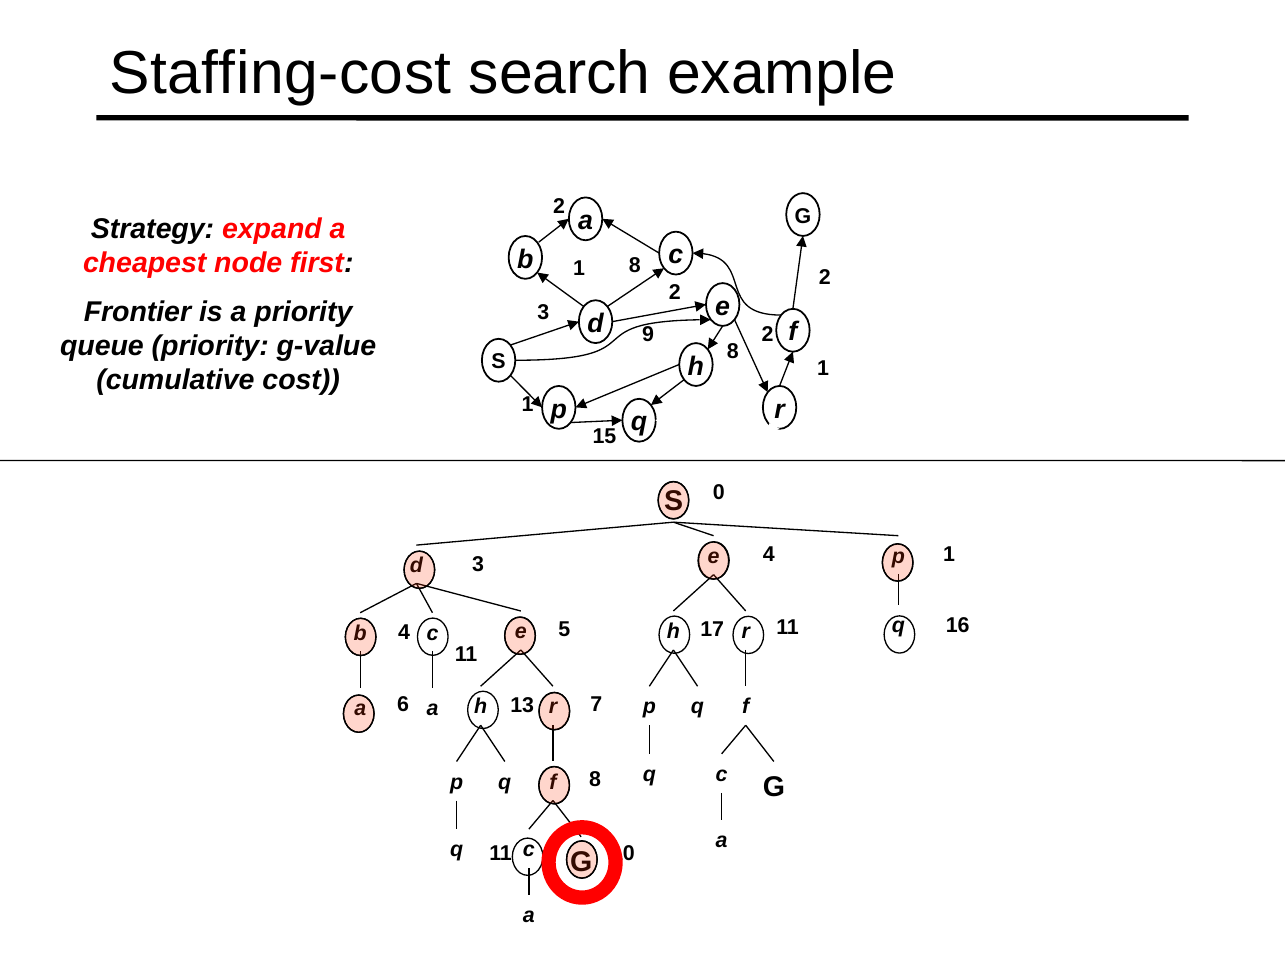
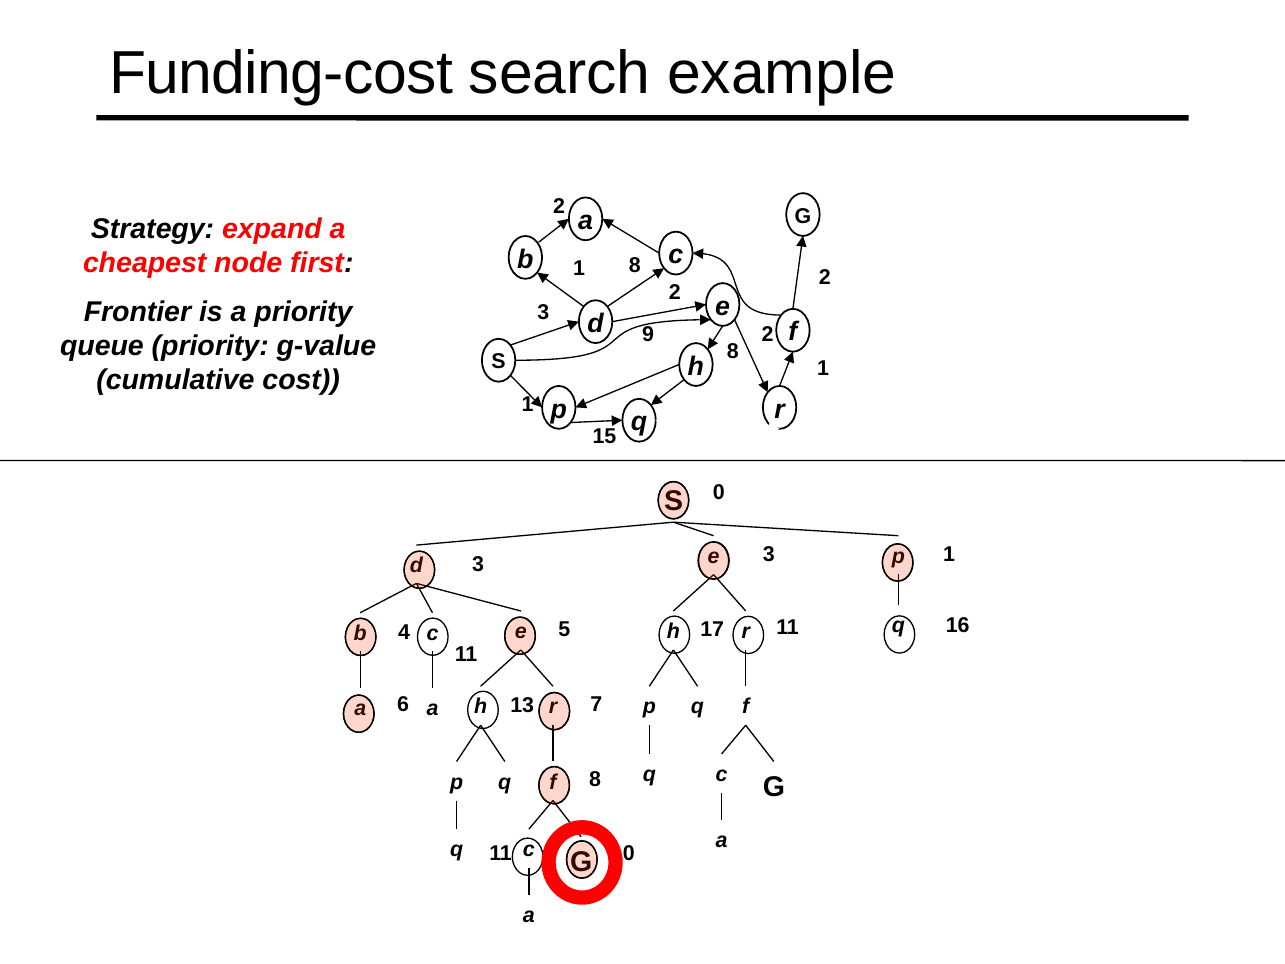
Staffing-cost: Staffing-cost -> Funding-cost (281, 74)
3 4: 4 -> 3 (769, 555)
